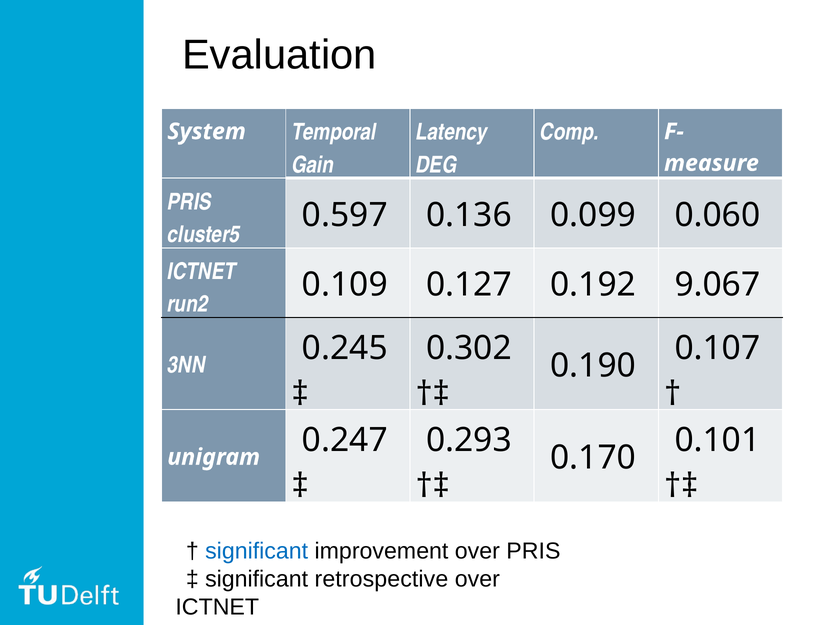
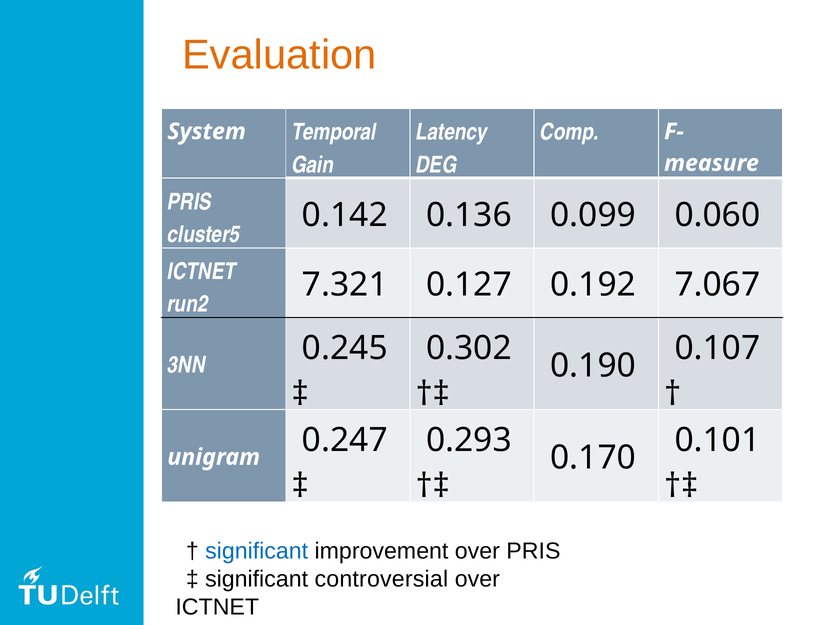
Evaluation colour: black -> orange (279, 55)
0.597: 0.597 -> 0.142 (345, 215)
0.109: 0.109 -> 7.321 (345, 285)
9.067: 9.067 -> 7.067 (717, 285)
retrospective: retrospective -> controversial (381, 579)
